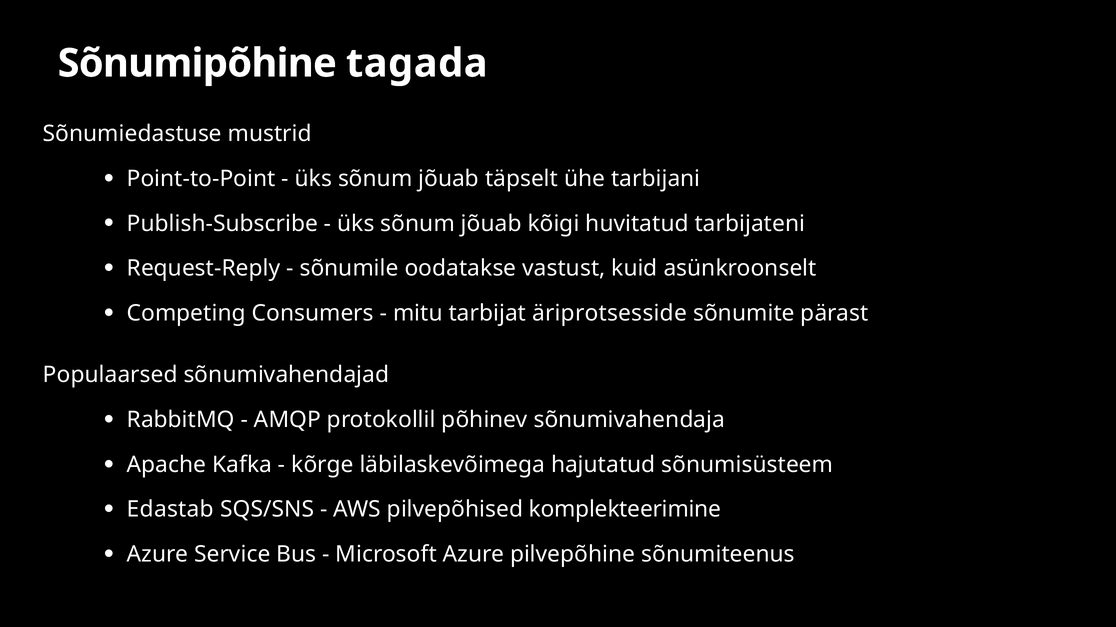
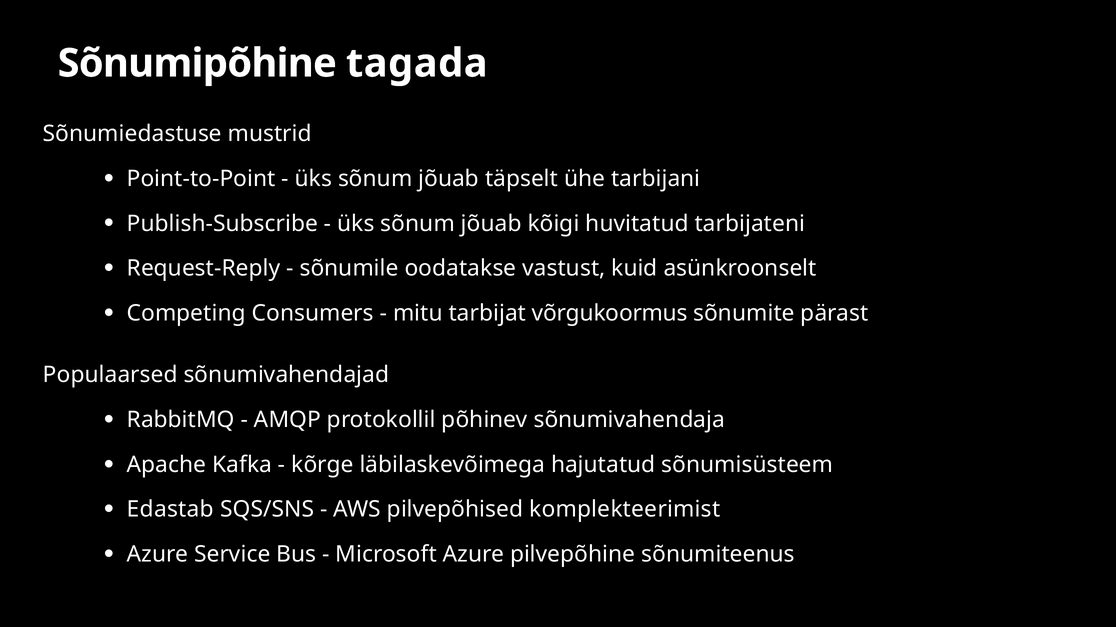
äriprotsesside: äriprotsesside -> võrgukoormus (610, 313)
komplekteerimine: komplekteerimine -> komplekteerimist (625, 510)
